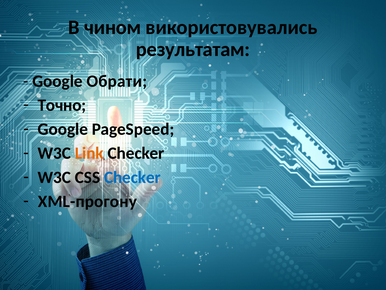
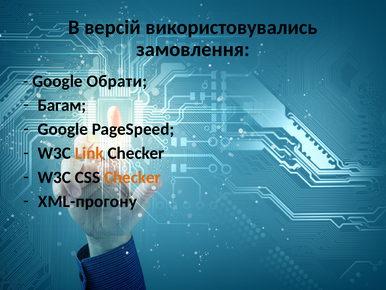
чином: чином -> версій (113, 27)
результатам: результатам -> замовлення (193, 49)
Точно: Точно -> Багам (62, 105)
Checker colour: blue -> orange (132, 177)
